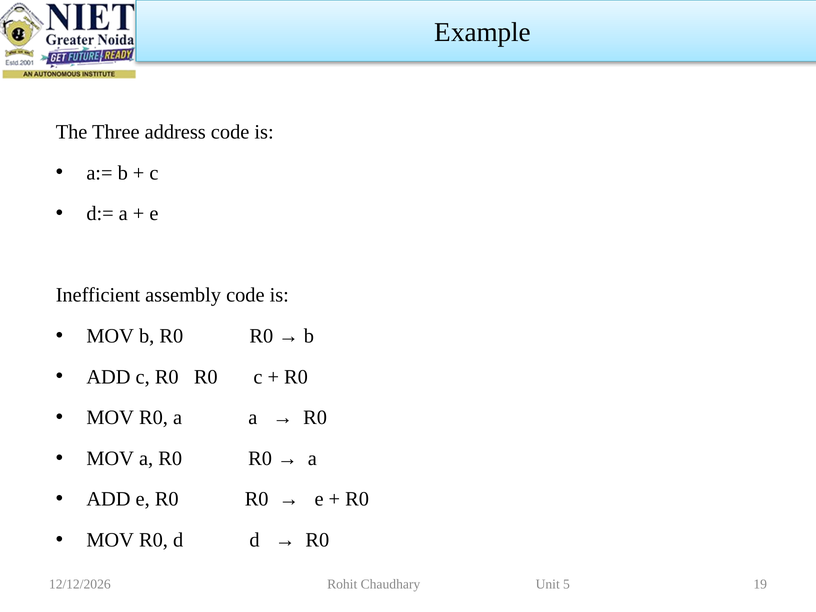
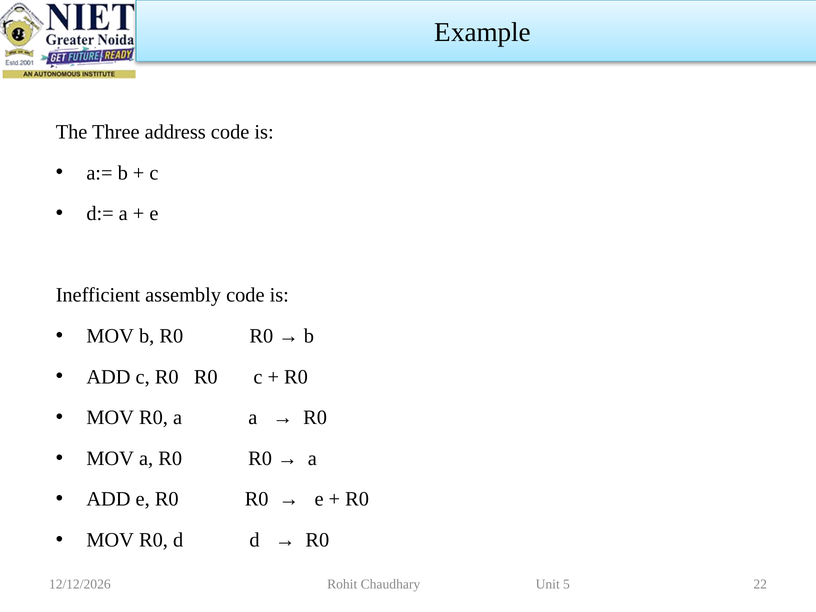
19: 19 -> 22 (760, 584)
